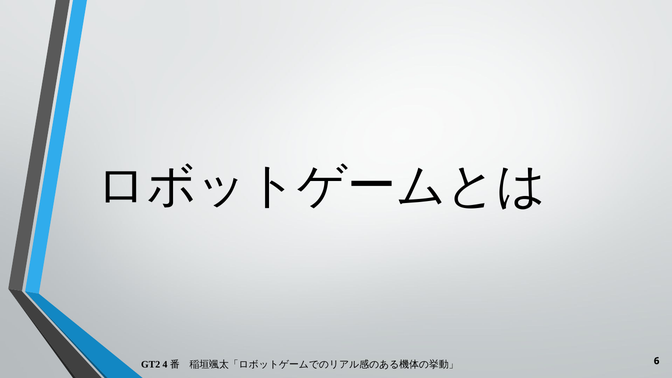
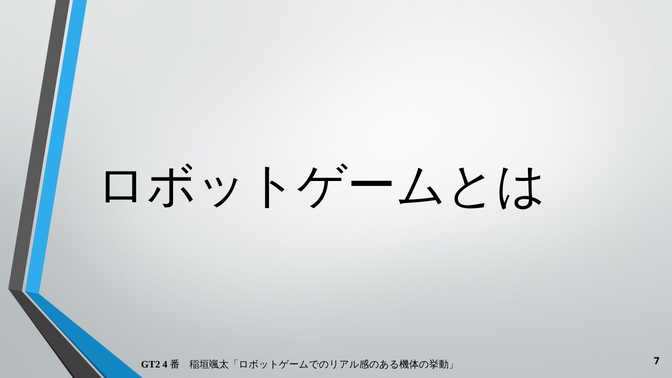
6: 6 -> 7 (657, 361)
